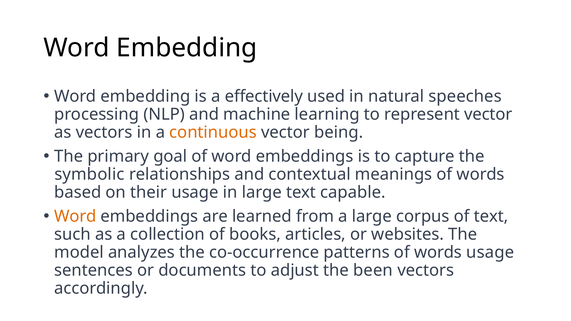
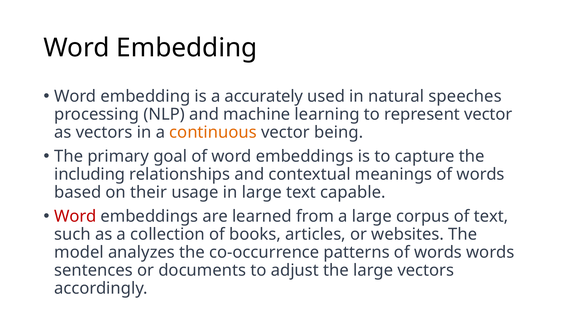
effectively: effectively -> accurately (264, 97)
symbolic: symbolic -> including (90, 174)
Word colour: orange -> red (75, 216)
words usage: usage -> words (490, 252)
the been: been -> large (373, 270)
